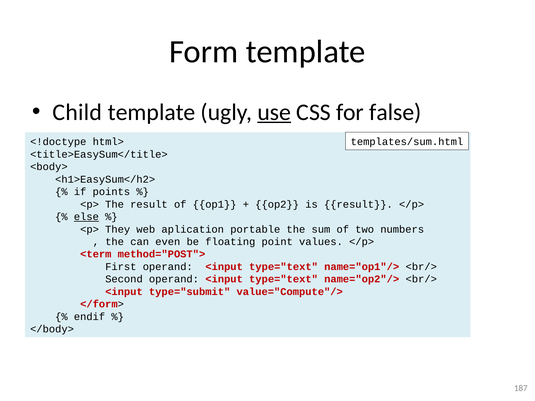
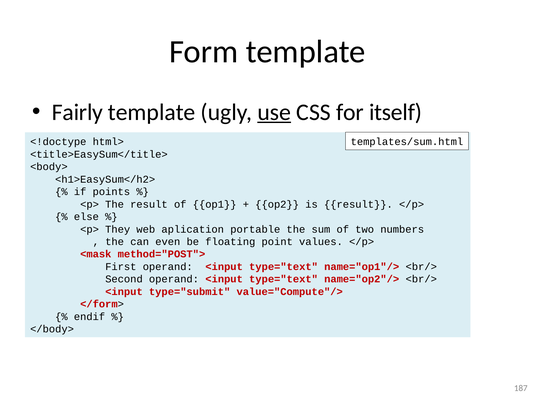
Child: Child -> Fairly (77, 112)
false: false -> itself (395, 112)
else underline: present -> none (86, 217)
<term: <term -> <mask (96, 254)
